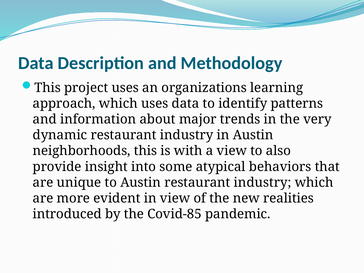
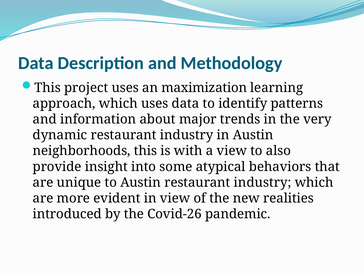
organizations: organizations -> maximization (204, 88)
Covid-85: Covid-85 -> Covid-26 (174, 214)
